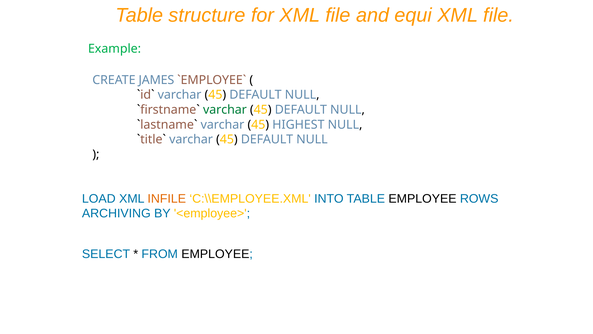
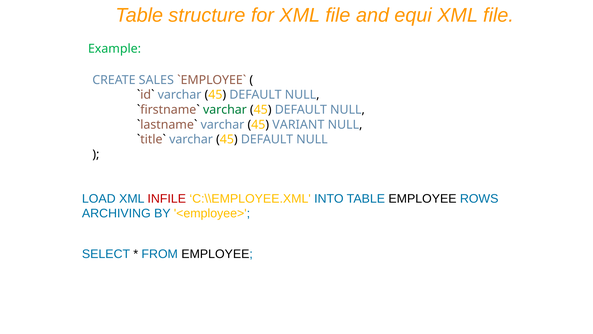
JAMES: JAMES -> SALES (156, 80)
HIGHEST: HIGHEST -> VARIANT (298, 124)
INFILE colour: orange -> red (167, 198)
